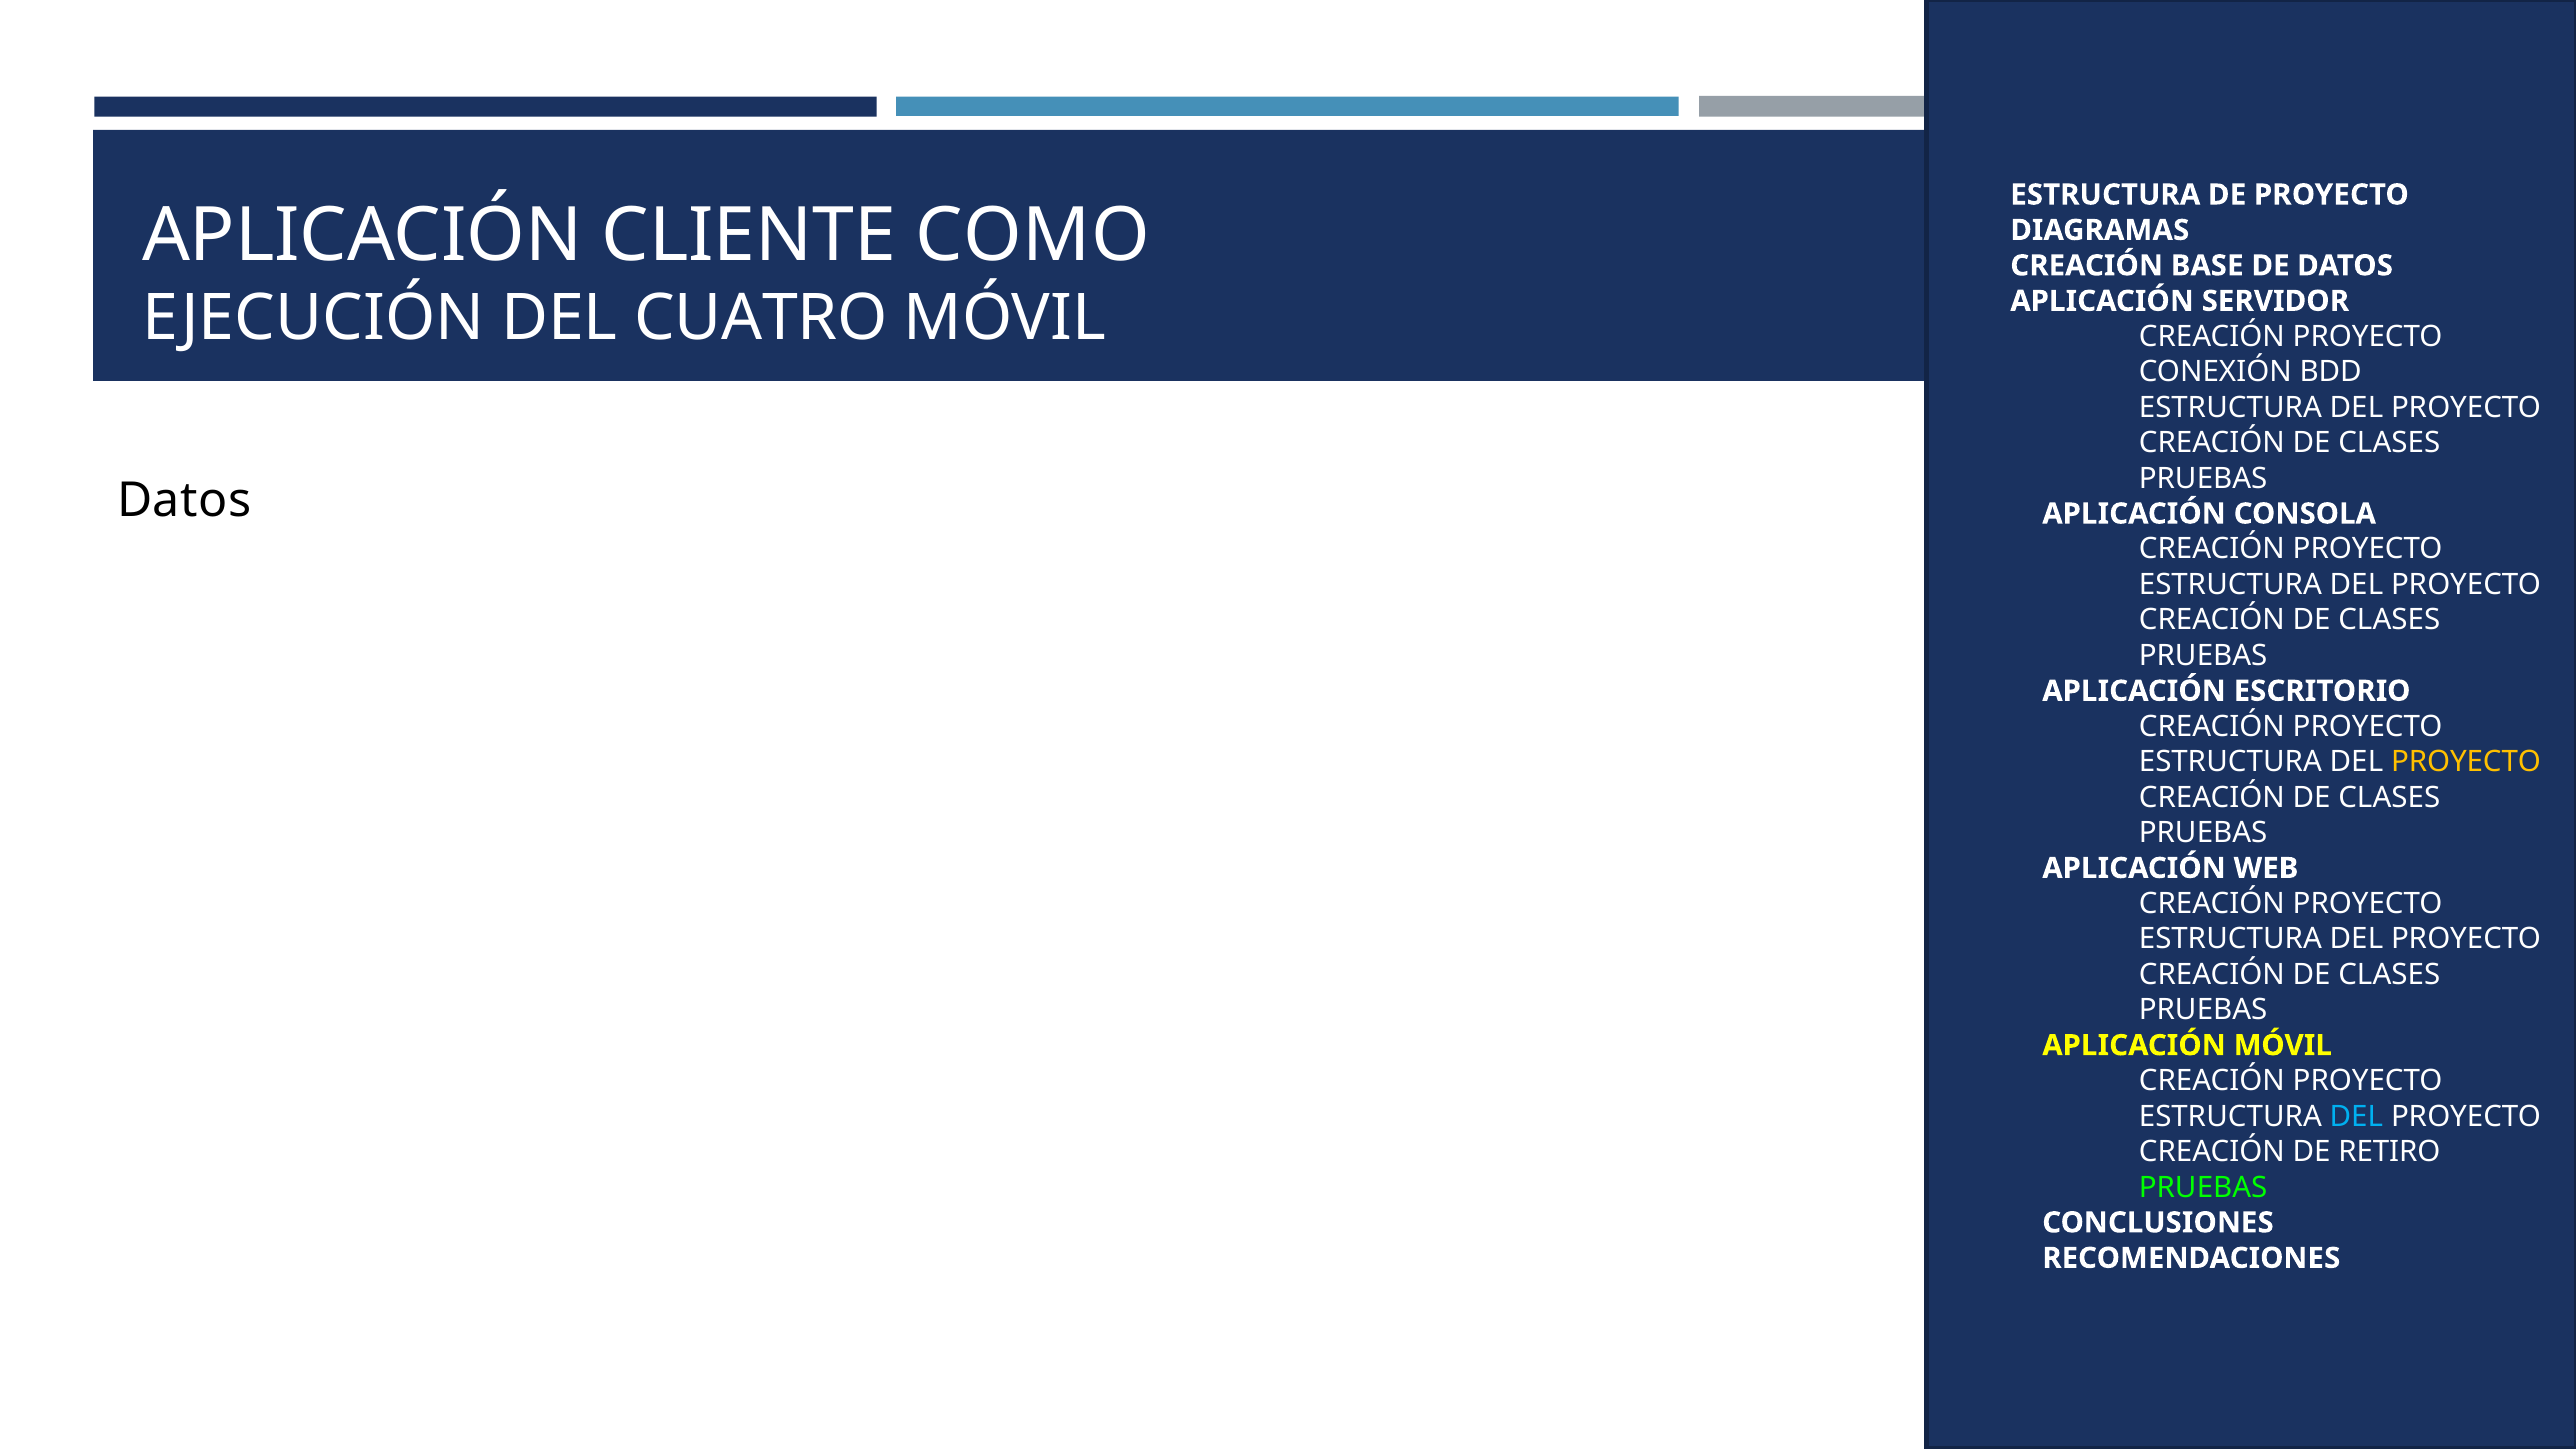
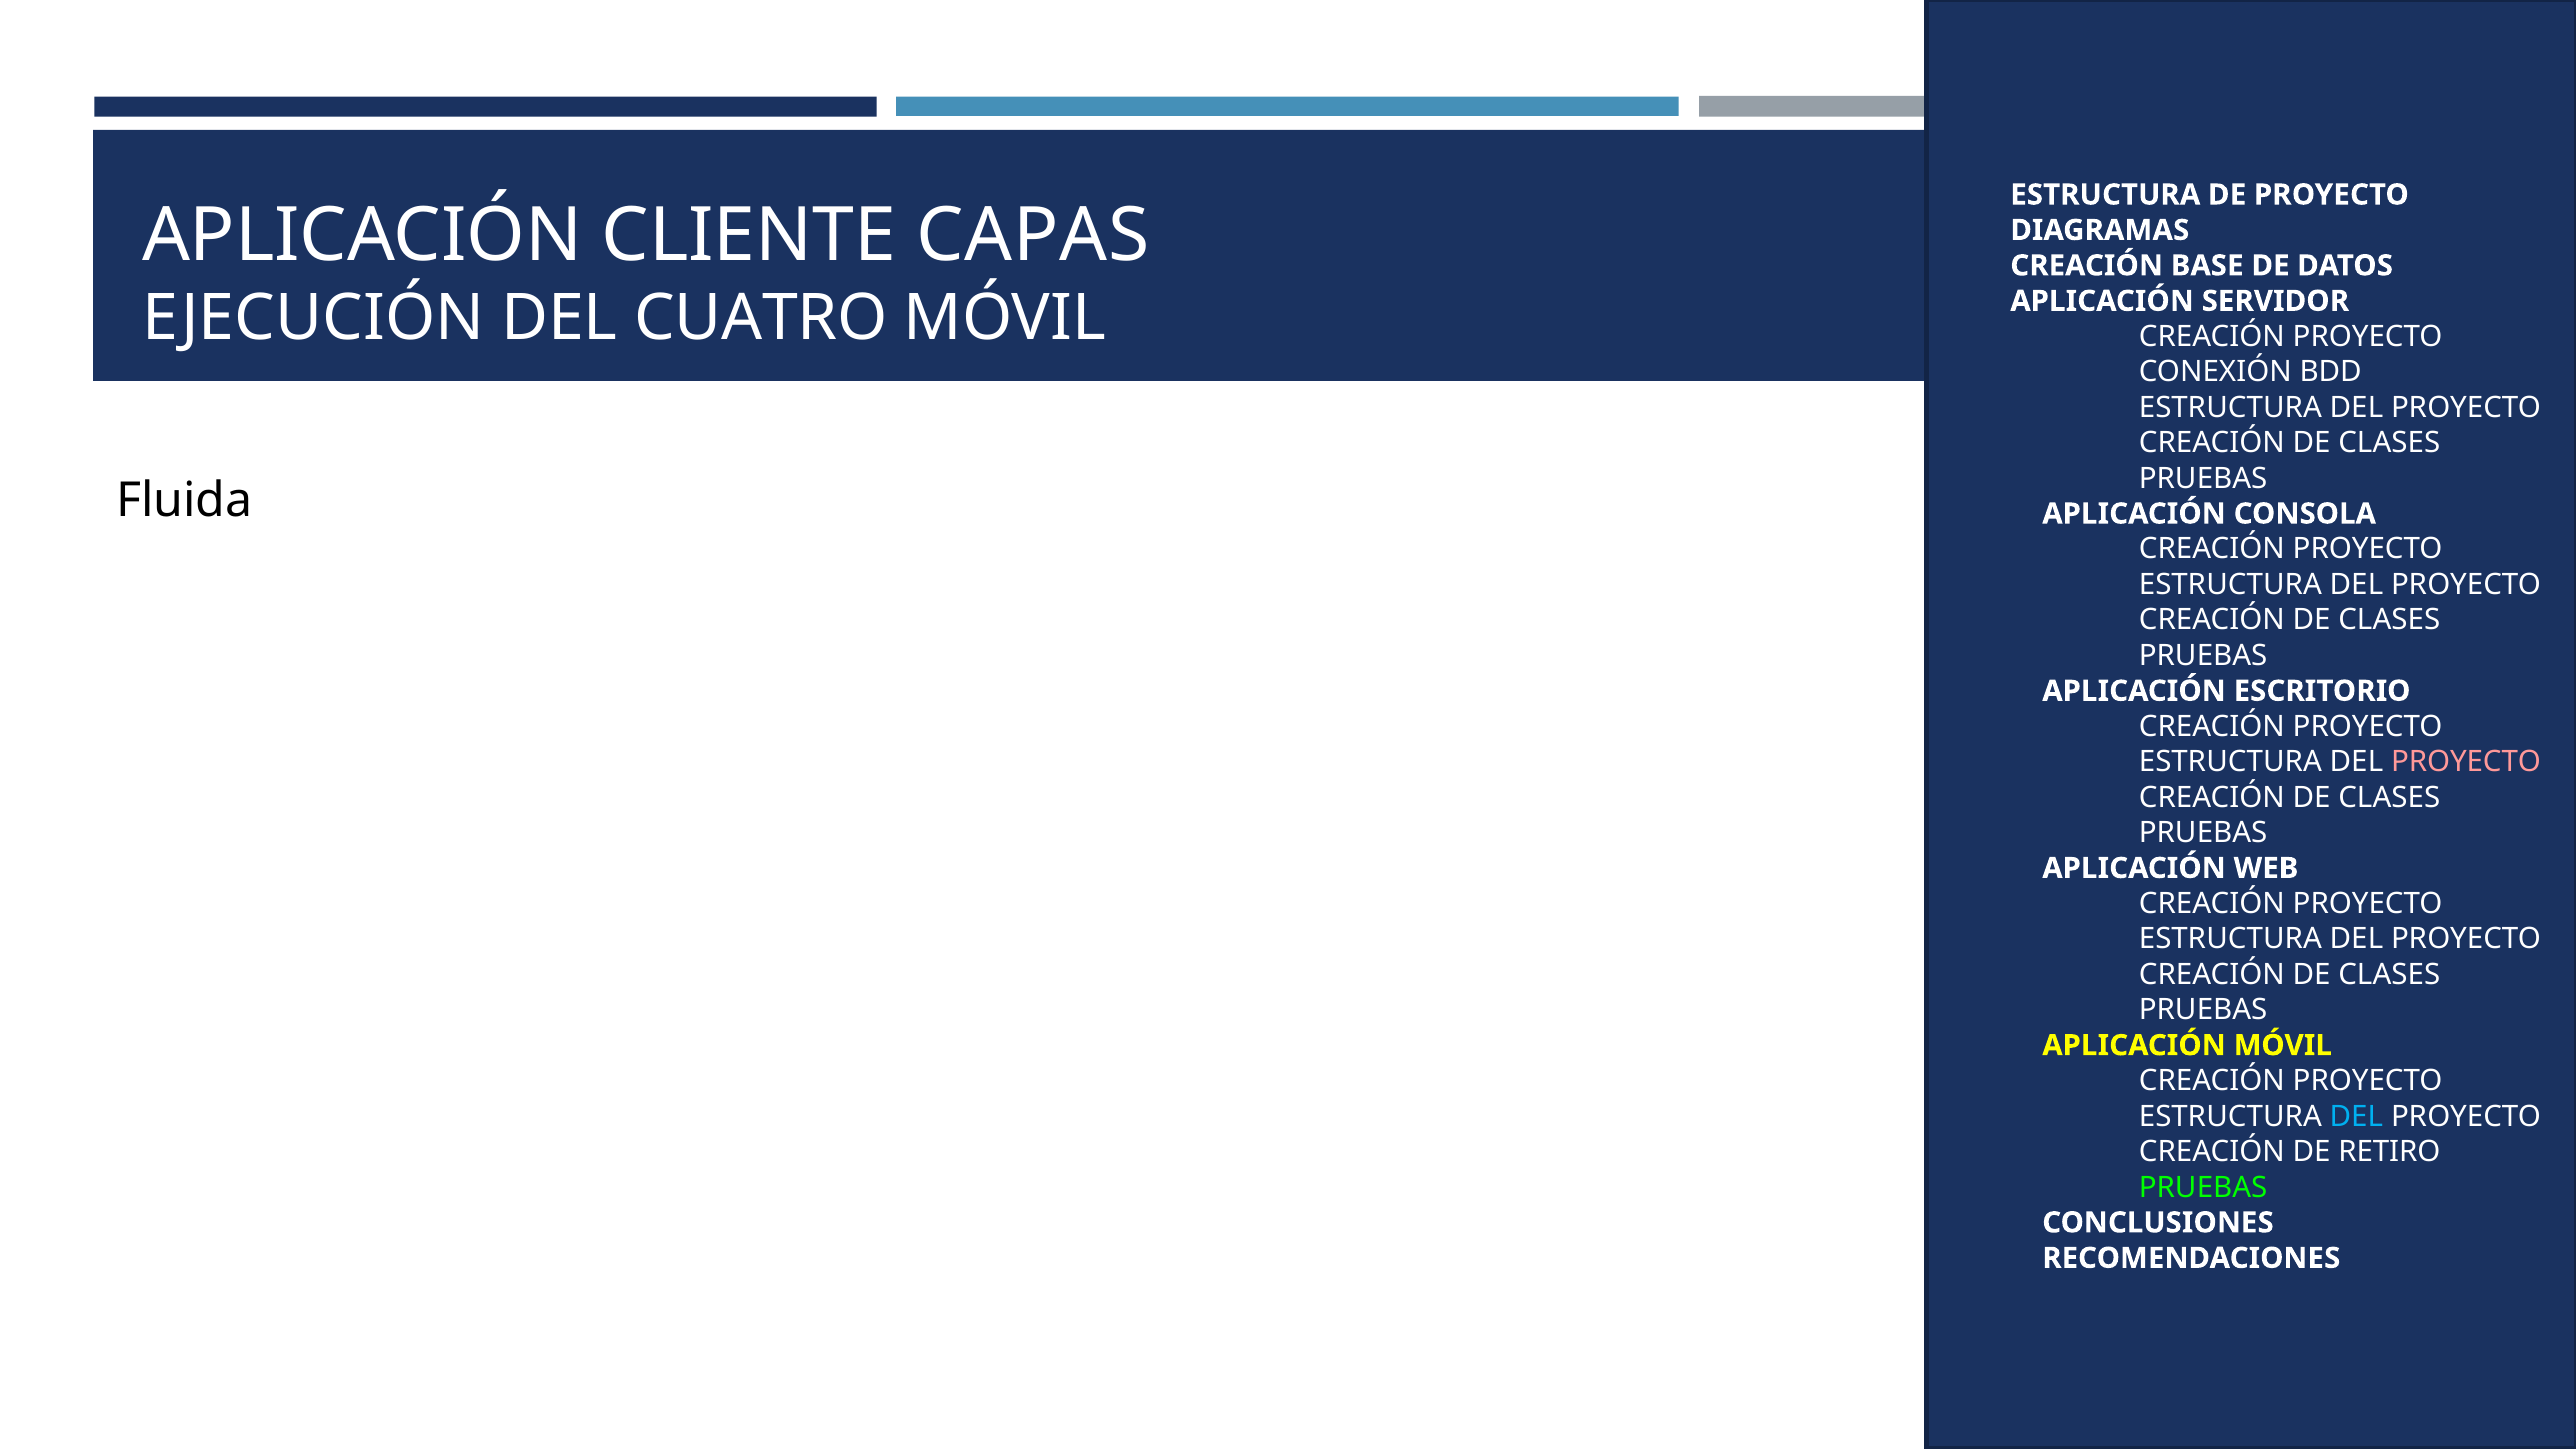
COMO: COMO -> CAPAS (1033, 236)
Datos: Datos -> Fluida (185, 500)
PROYECTO colour: yellow -> pink (2466, 762)
